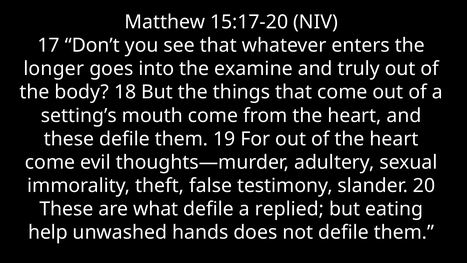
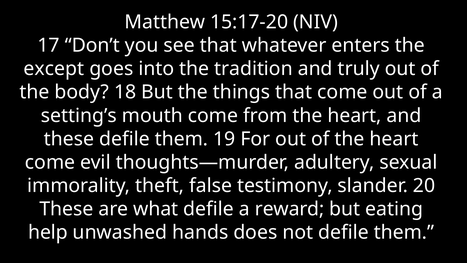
longer: longer -> except (54, 69)
examine: examine -> tradition (253, 69)
replied: replied -> reward (290, 209)
